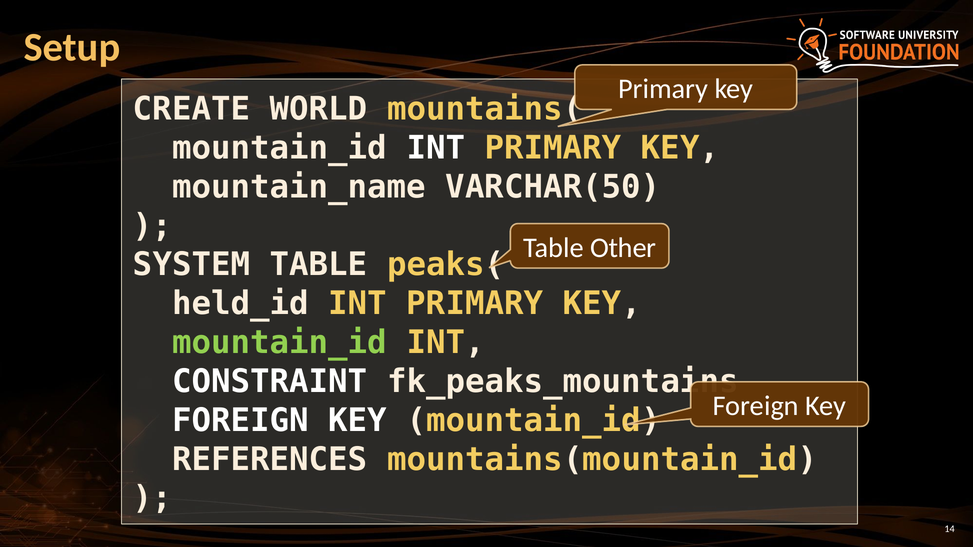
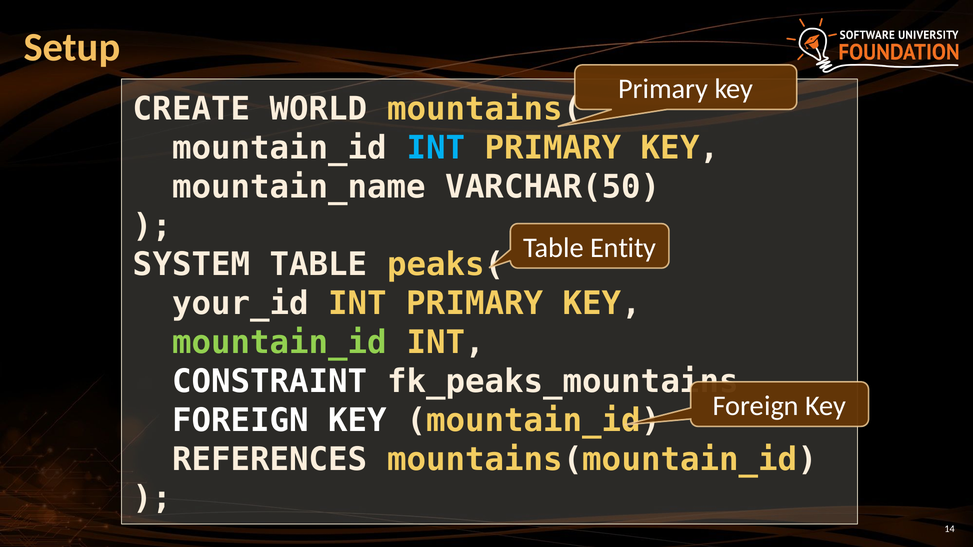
INT colour: white -> light blue (436, 148)
Other: Other -> Entity (623, 248)
held_id: held_id -> your_id (240, 304)
